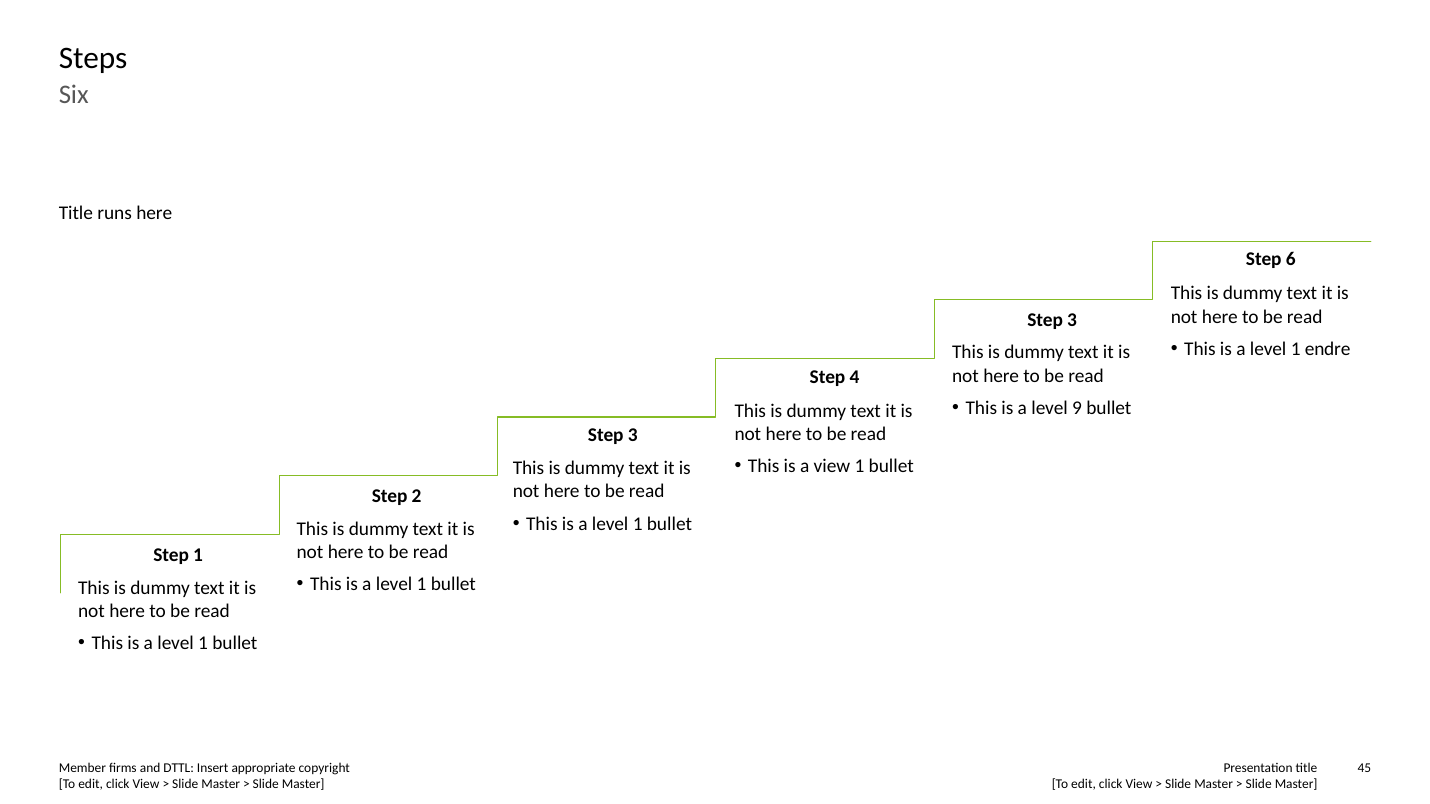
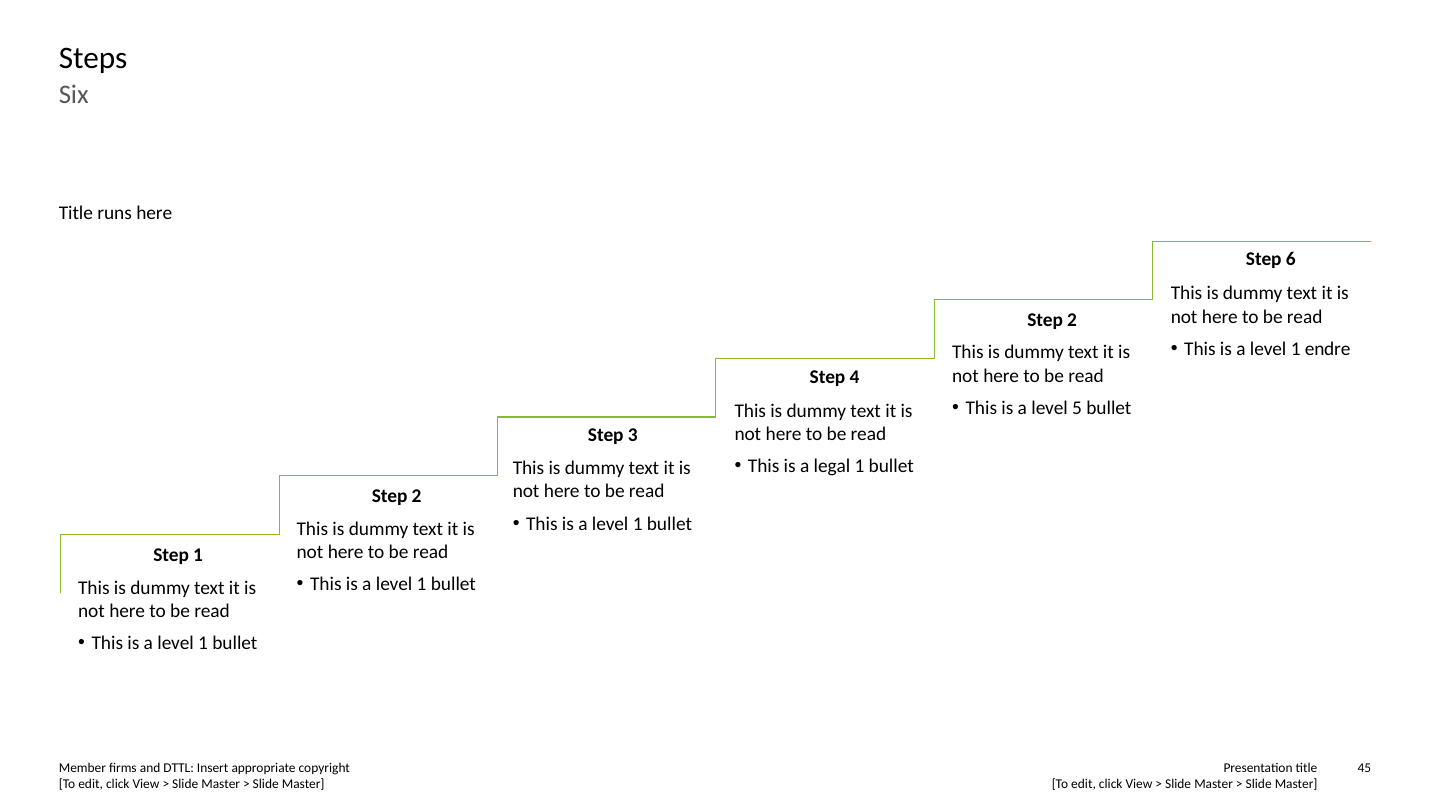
3: 3 -> 2 (1072, 320)
9: 9 -> 5 (1077, 408)
a view: view -> legal (832, 466)
